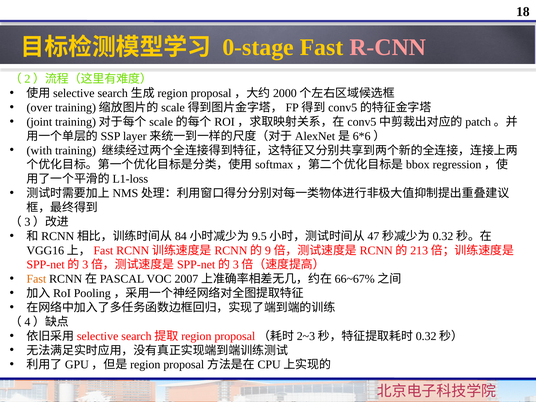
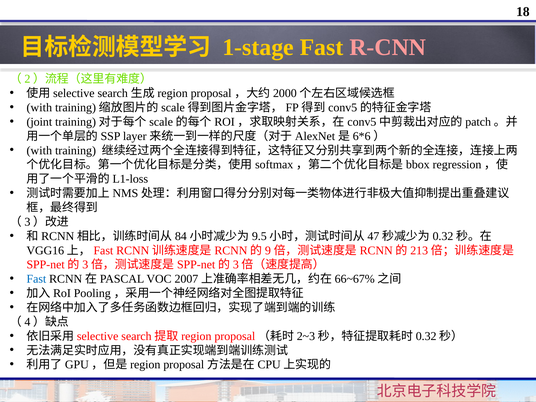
0-stage: 0-stage -> 1-stage (258, 47)
over: over -> with (39, 108)
Fast colour: orange -> blue (36, 279)
